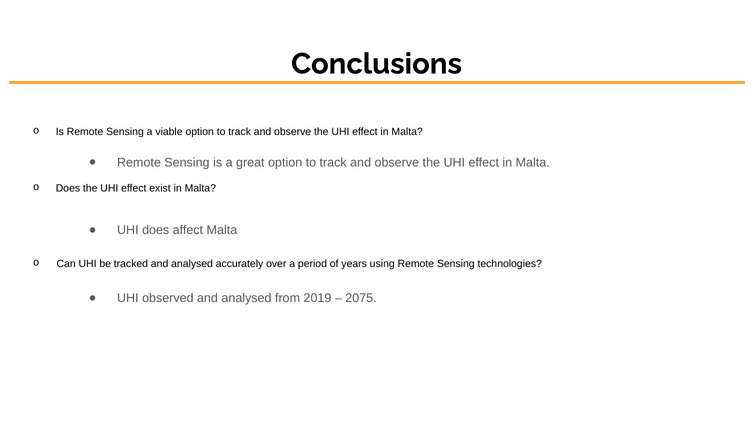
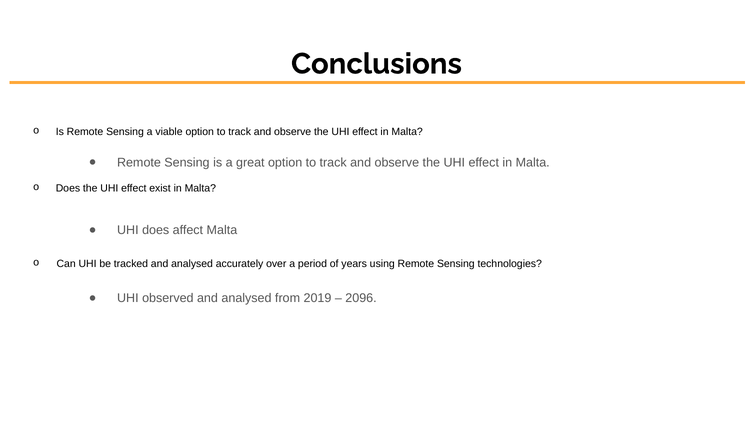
2075: 2075 -> 2096 (361, 298)
